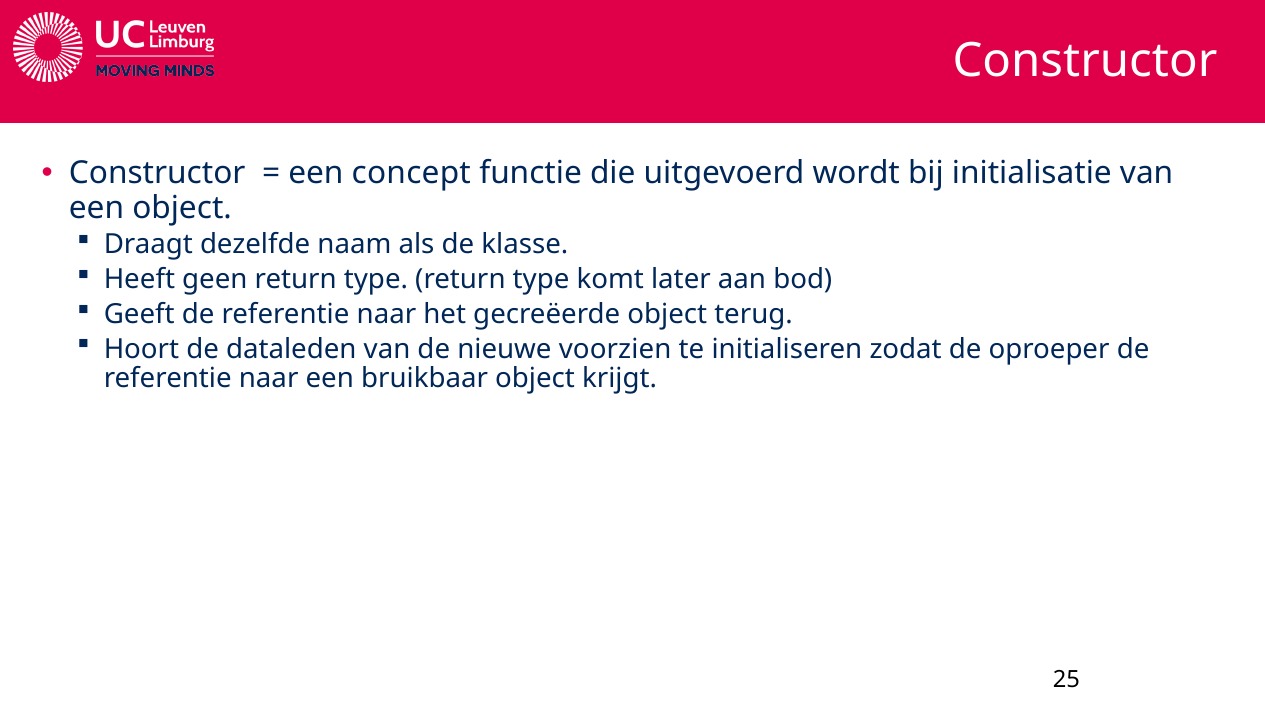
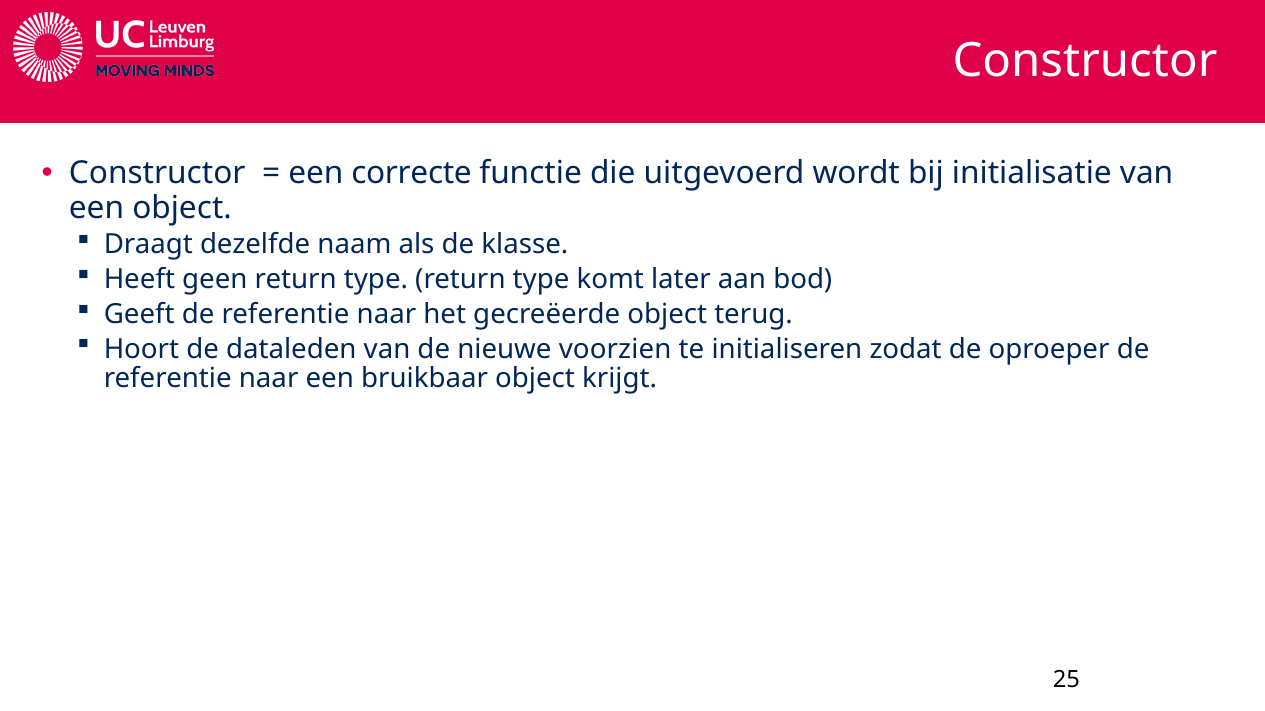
concept: concept -> correcte (412, 174)
